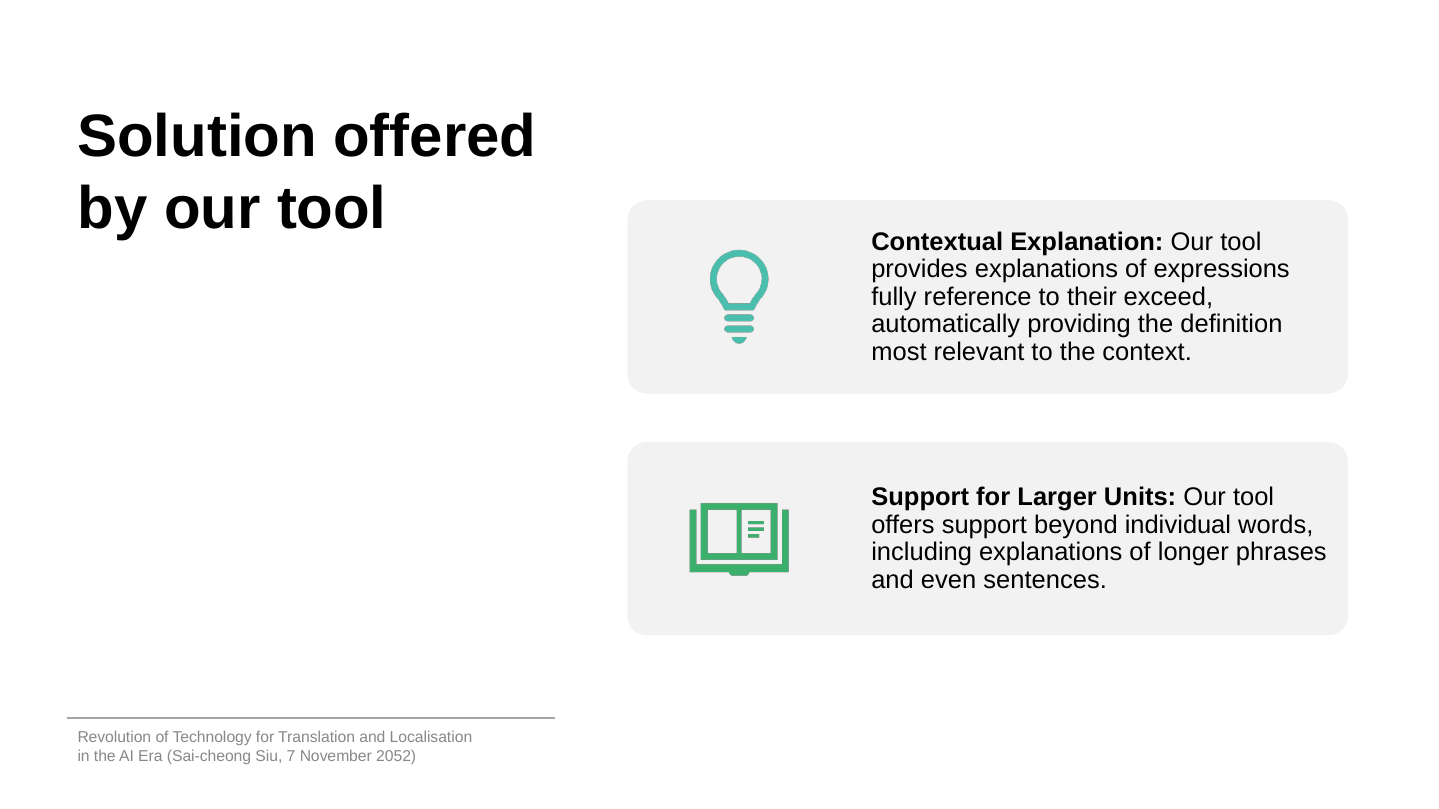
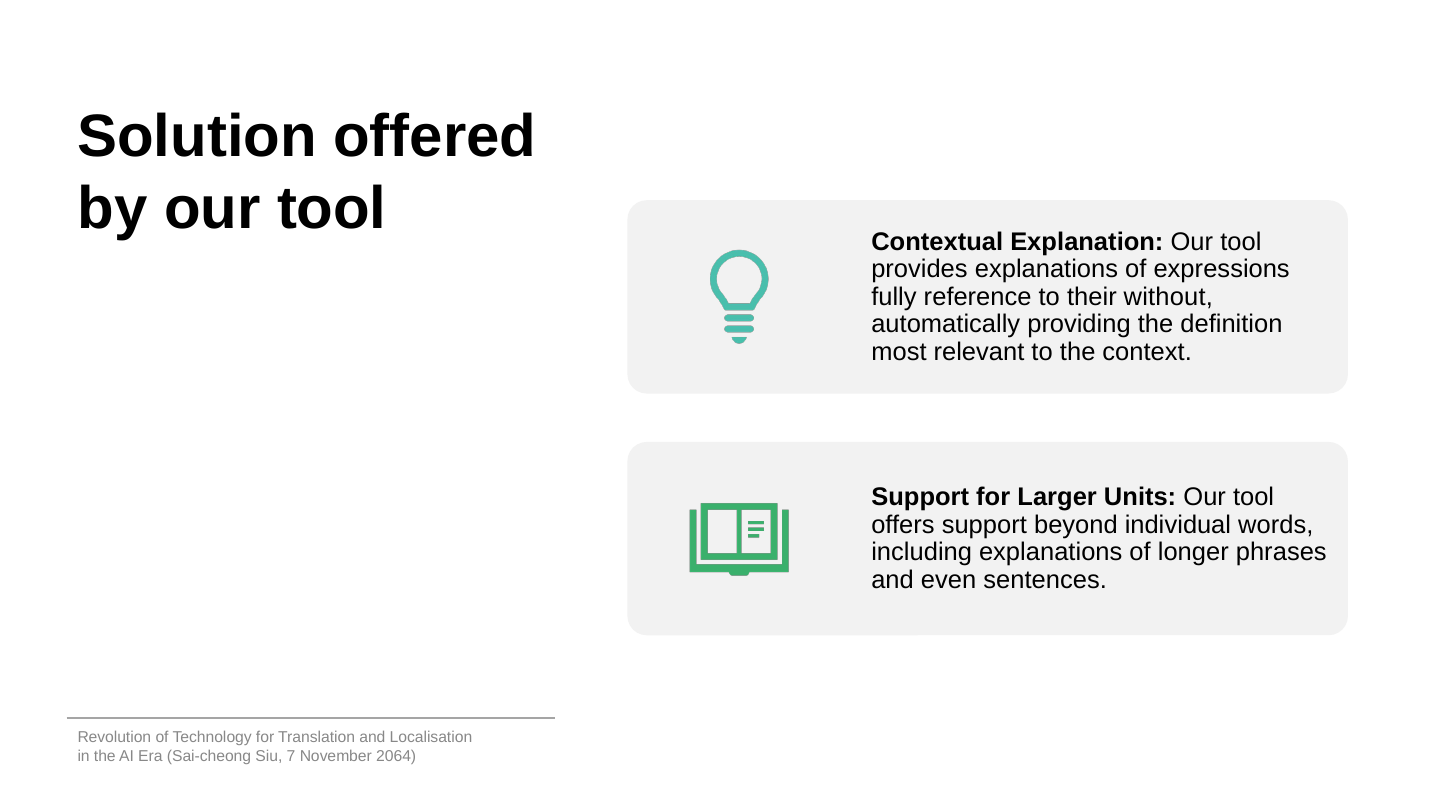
exceed: exceed -> without (1168, 297)
2052: 2052 -> 2064 (396, 757)
